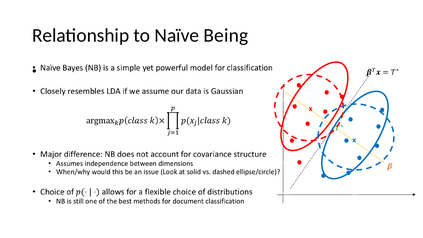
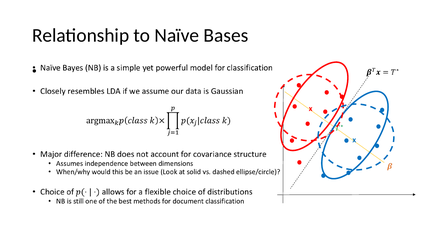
Being: Being -> Bases (226, 36)
